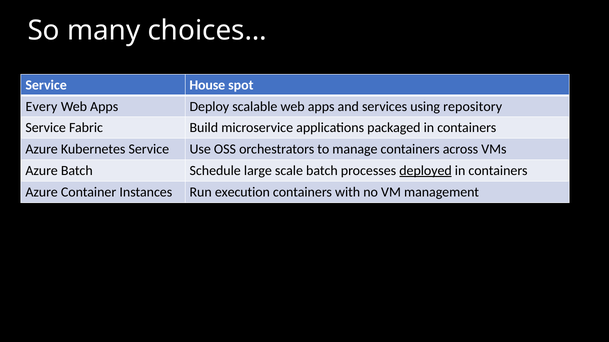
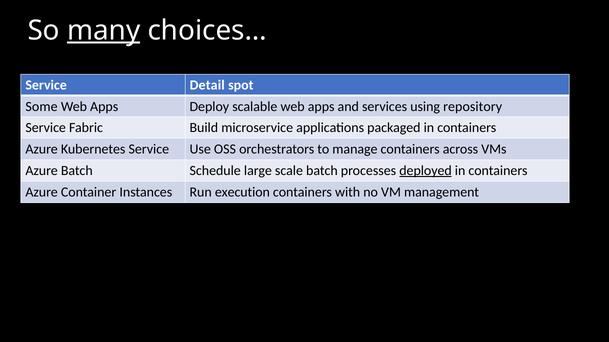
many underline: none -> present (104, 31)
House: House -> Detail (207, 85)
Every: Every -> Some (41, 107)
